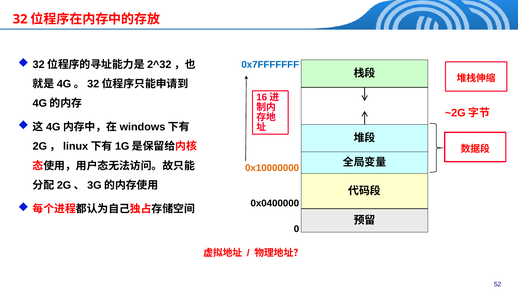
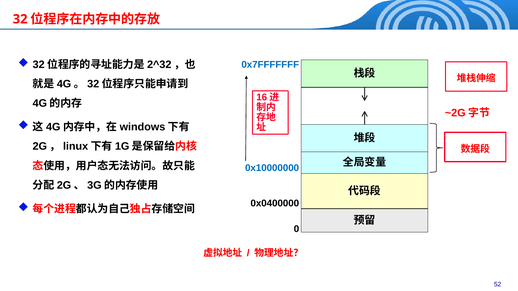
0x10000000 colour: orange -> blue (272, 168)
